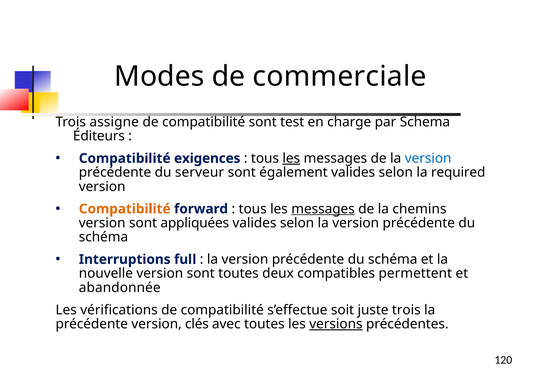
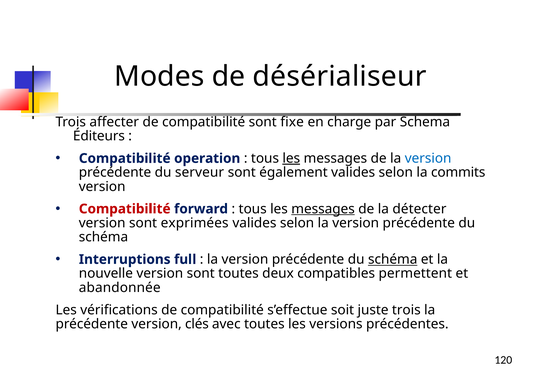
commerciale: commerciale -> désérialiseur (340, 77)
assigne: assigne -> affecter (114, 122)
test: test -> fixe (292, 122)
exigences: exigences -> operation (207, 158)
required: required -> commits (458, 172)
Compatibilité colour: orange -> red (125, 209)
chemins: chemins -> détecter (419, 209)
appliquées: appliquées -> exprimées (195, 223)
schéma underline: none -> present (393, 259)
versions underline: present -> none (336, 324)
